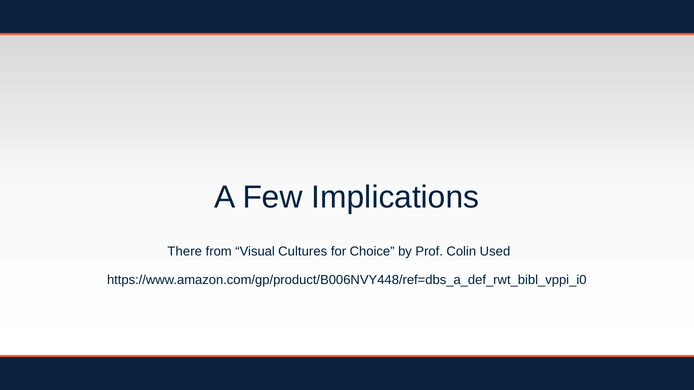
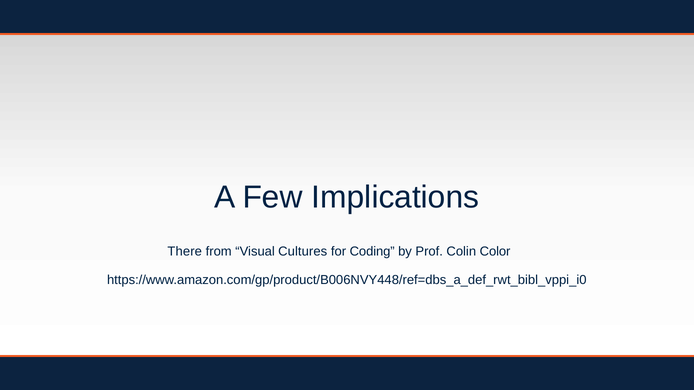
Choice: Choice -> Coding (372, 252)
Used: Used -> Color (495, 252)
